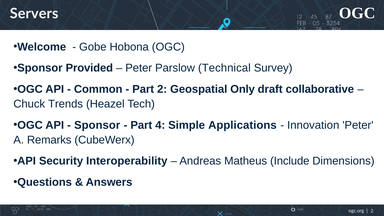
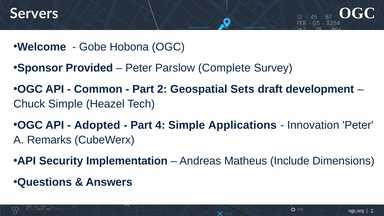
Technical: Technical -> Complete (224, 68)
Only: Only -> Sets (242, 89)
collaborative: collaborative -> development (320, 89)
Chuck Trends: Trends -> Simple (66, 104)
Sponsor: Sponsor -> Adopted (97, 125)
Interoperability: Interoperability -> Implementation (127, 161)
